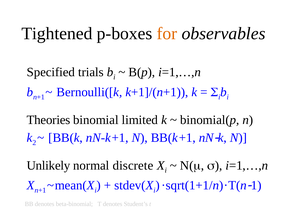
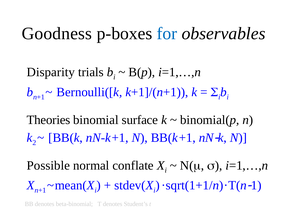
Tightened: Tightened -> Goodness (57, 34)
for colour: orange -> blue (167, 34)
Specified: Specified -> Disparity (51, 72)
limited: limited -> surface (140, 120)
Unlikely: Unlikely -> Possible (48, 166)
discrete: discrete -> conflate (133, 166)
